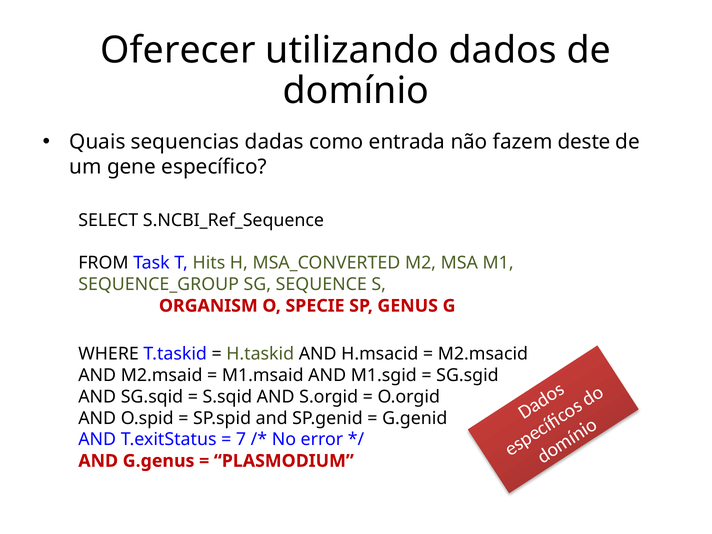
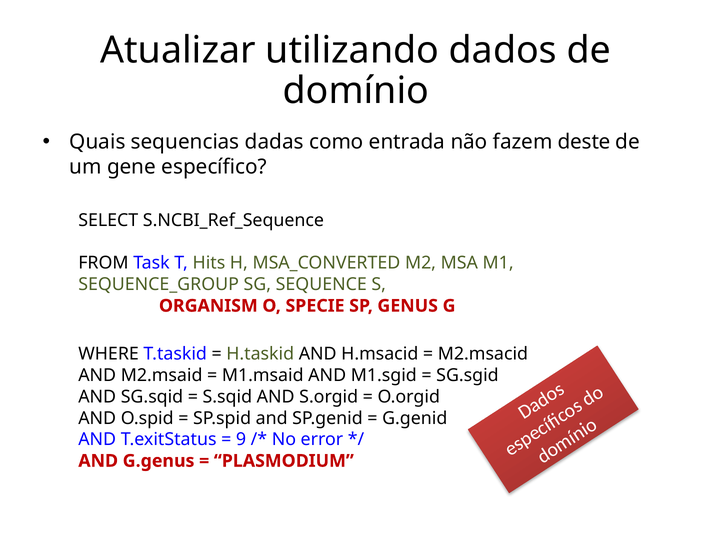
Oferecer: Oferecer -> Atualizar (178, 50)
7: 7 -> 9 (241, 440)
